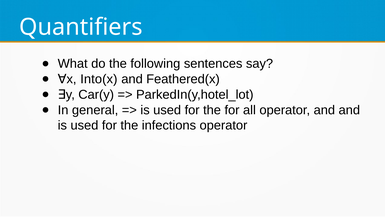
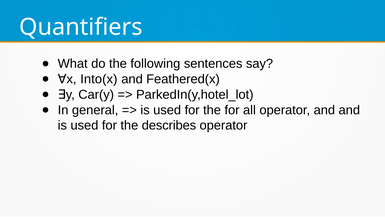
infections: infections -> describes (169, 125)
